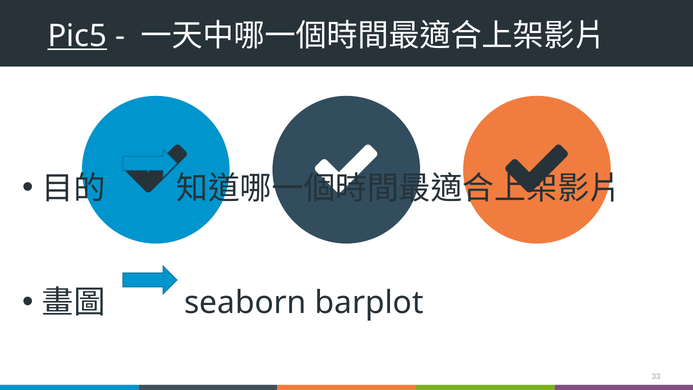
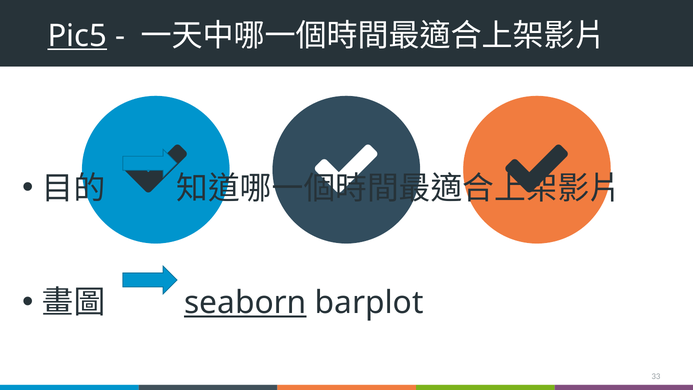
seaborn underline: none -> present (245, 303)
